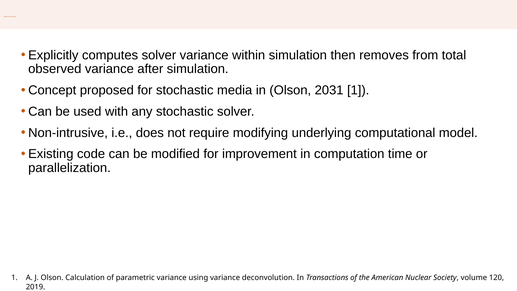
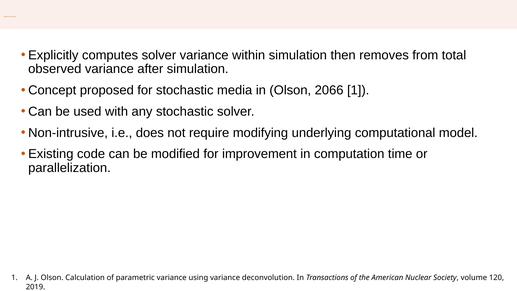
2031: 2031 -> 2066 (329, 90)
